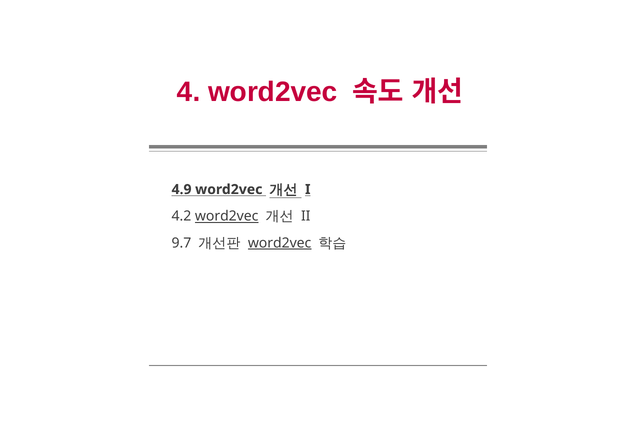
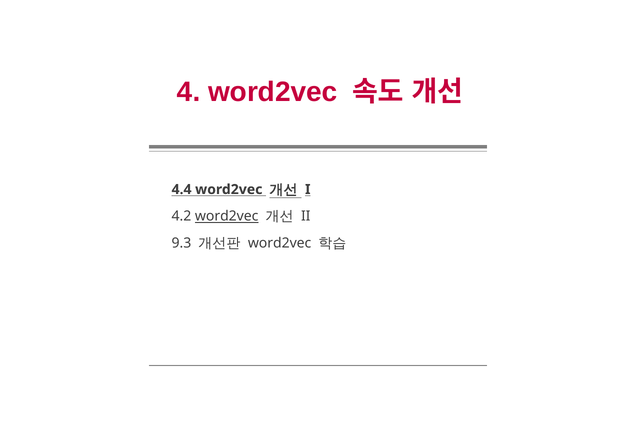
4.9: 4.9 -> 4.4 (182, 189)
9.7: 9.7 -> 9.3 (181, 243)
word2vec underline: present -> none (280, 243)
